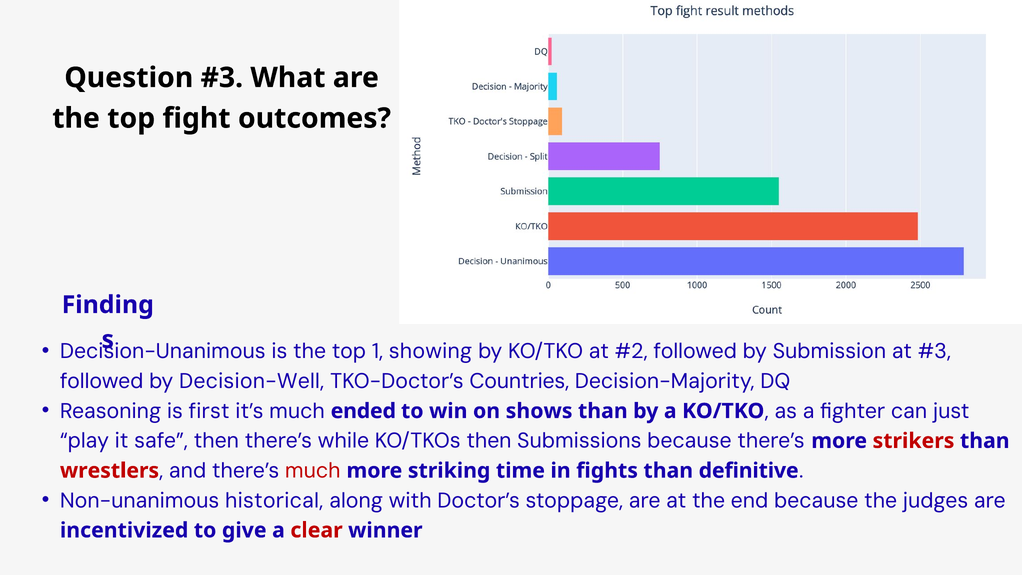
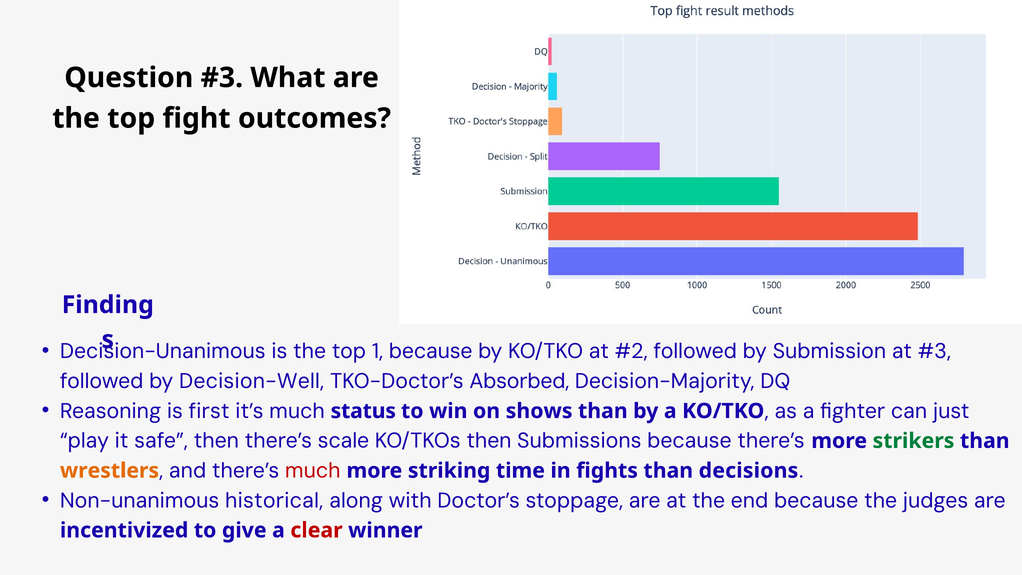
1 showing: showing -> because (431, 351)
Countries: Countries -> Absorbed (519, 381)
ended: ended -> status (363, 411)
while: while -> scale (343, 441)
strikers colour: red -> green (914, 441)
wrestlers colour: red -> orange (110, 471)
definitive: definitive -> decisions (748, 471)
